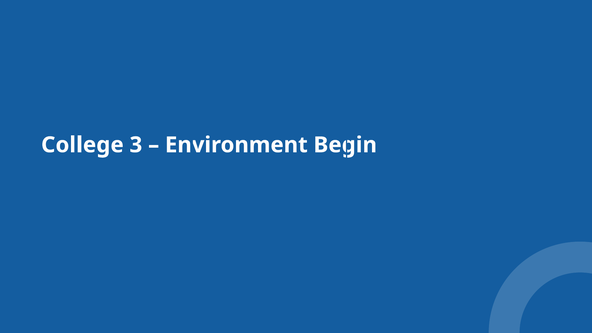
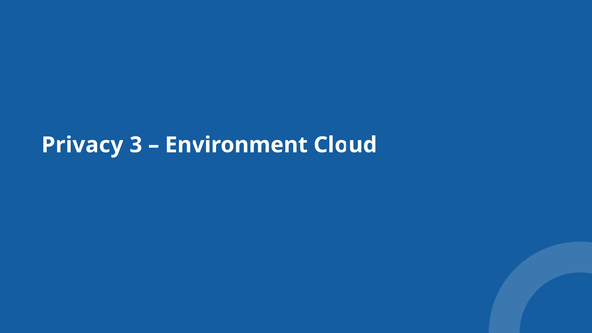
College: College -> Privacy (82, 145)
Begin: Begin -> Cloud (345, 145)
